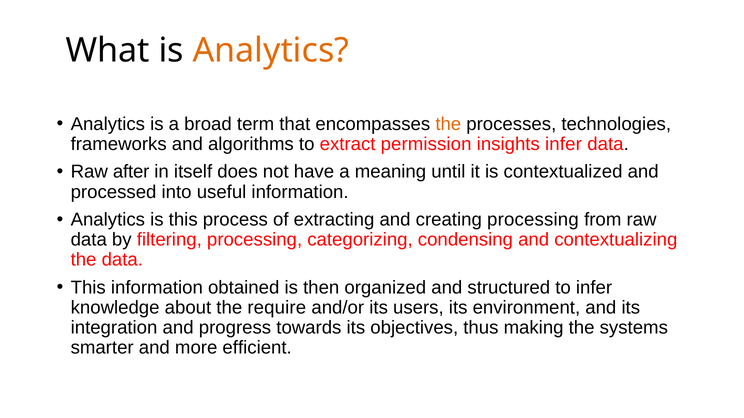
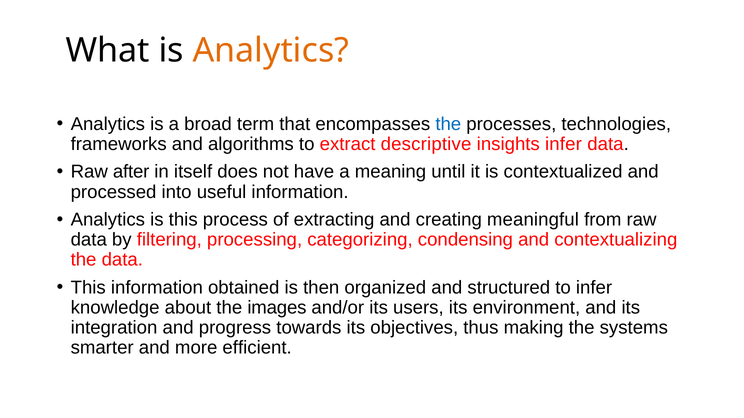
the colour: orange -> blue (448, 124)
permission: permission -> descriptive (426, 144)
creating processing: processing -> meaningful (533, 220)
require: require -> images (277, 308)
